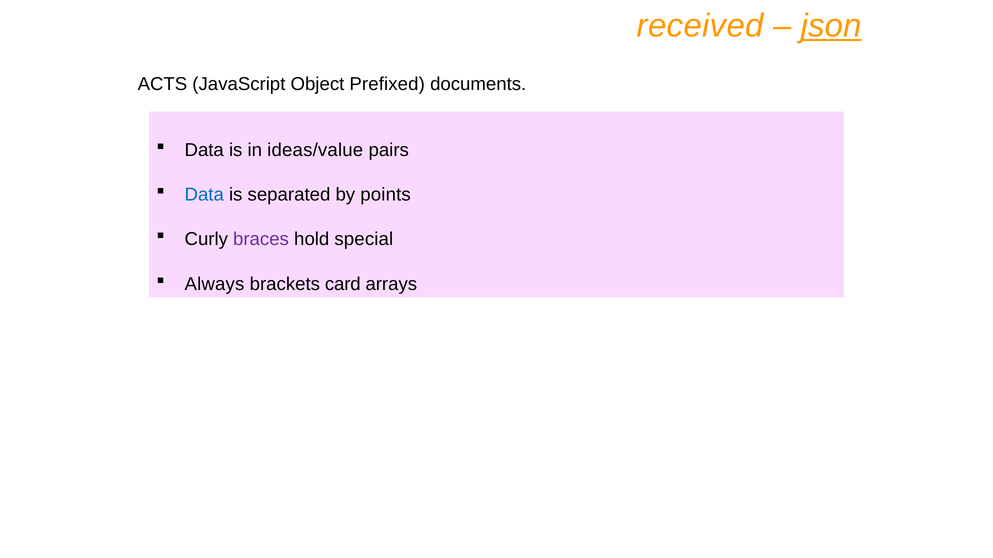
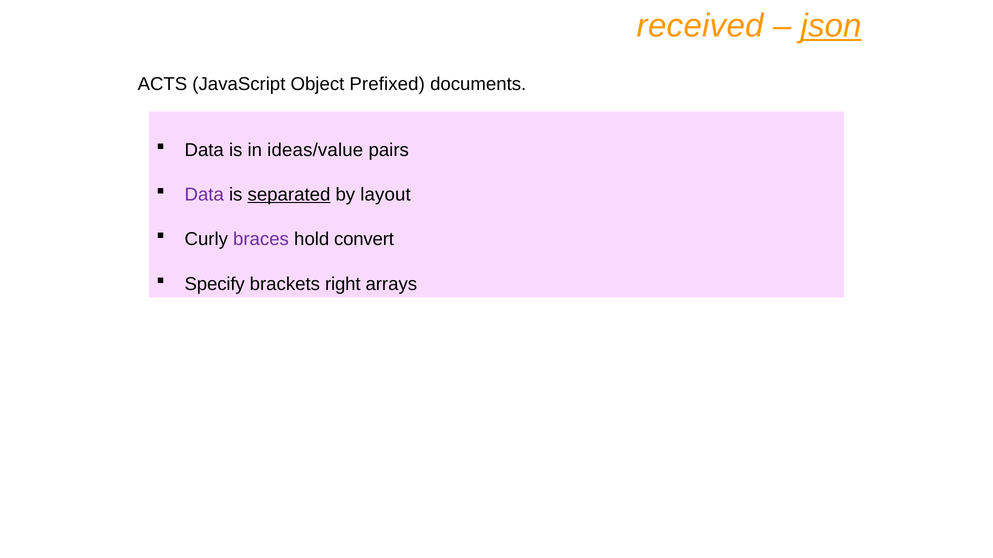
Data colour: blue -> purple (204, 195)
separated underline: none -> present (289, 195)
points: points -> layout (386, 195)
special: special -> convert (364, 240)
Always: Always -> Specify (215, 284)
card: card -> right (343, 284)
